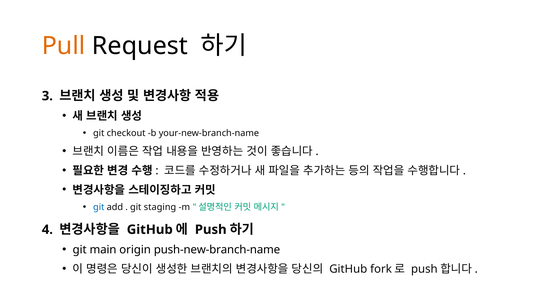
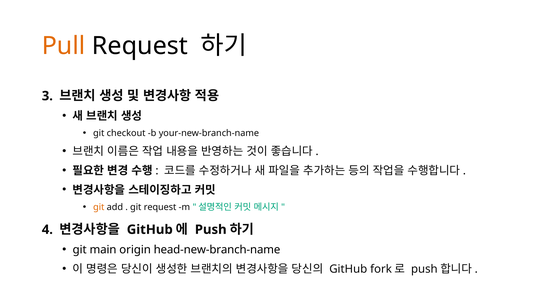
git colour: blue -> orange (99, 207)
git staging: staging -> request (160, 207)
push-new-branch-name: push-new-branch-name -> head-new-branch-name (217, 250)
